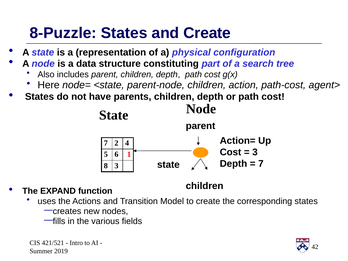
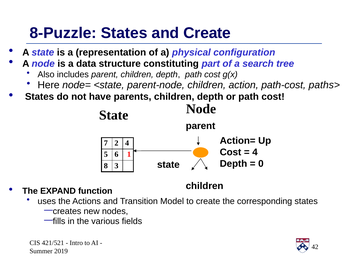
agent>: agent> -> paths> (324, 85)
3: 3 -> 4 (255, 152)
7: 7 -> 0 (261, 164)
